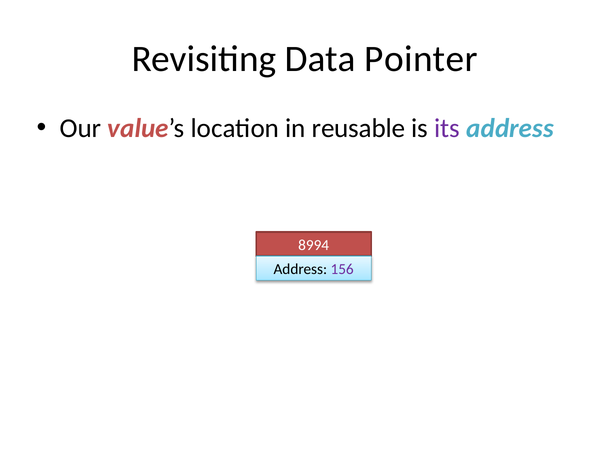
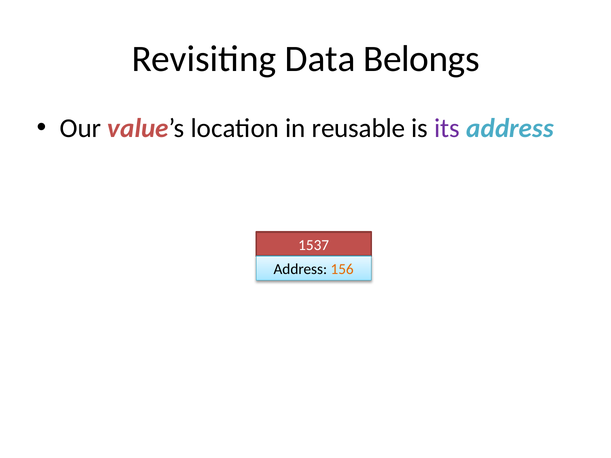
Pointer: Pointer -> Belongs (421, 59)
8994: 8994 -> 1537 (314, 245)
156 colour: purple -> orange (342, 269)
